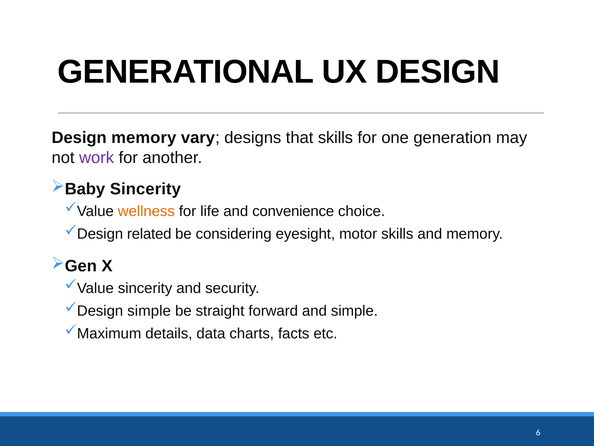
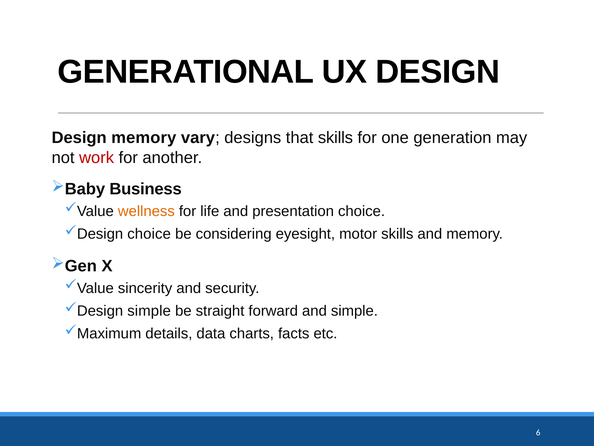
work colour: purple -> red (97, 158)
Sincerity: Sincerity -> Business (146, 189)
convenience: convenience -> presentation (293, 211)
related: related -> choice (149, 234)
